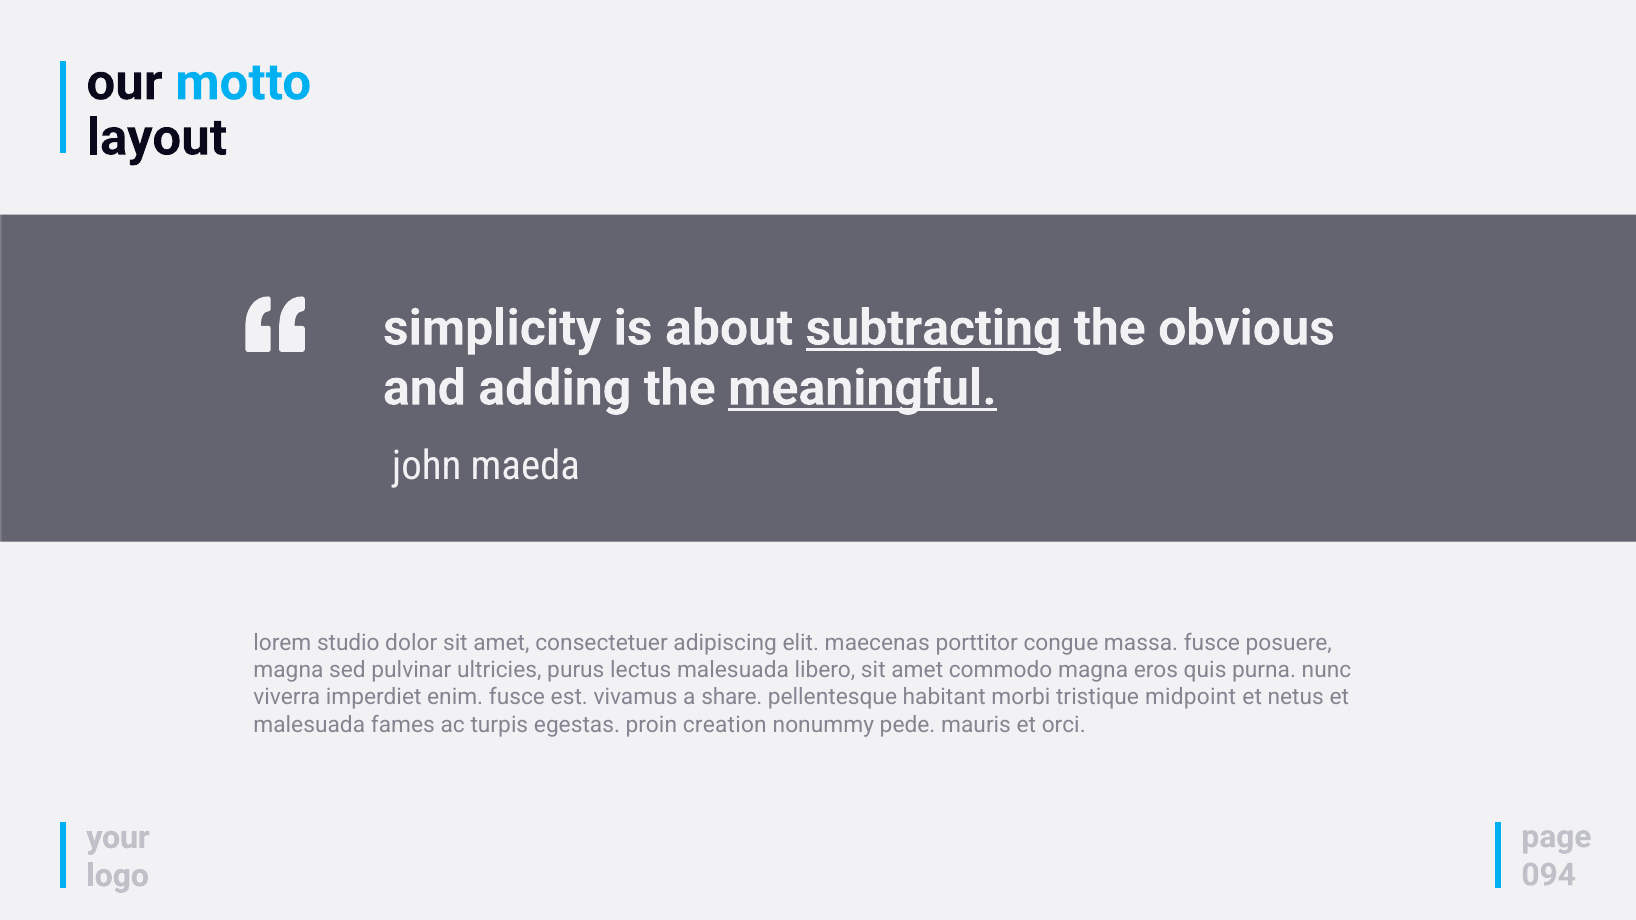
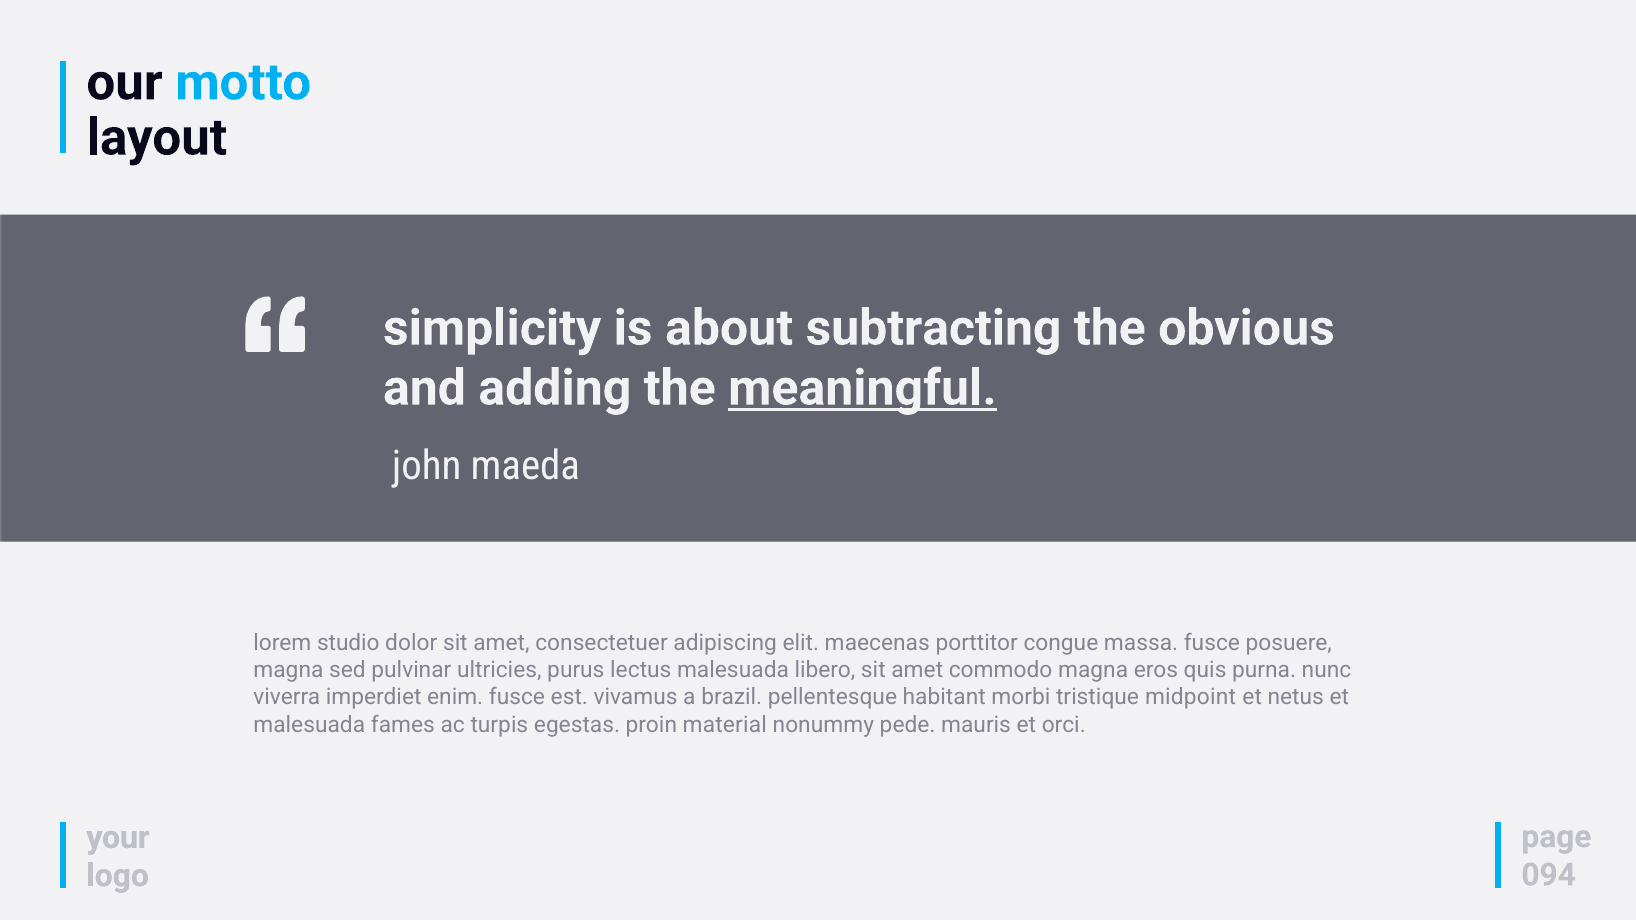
subtracting underline: present -> none (934, 328)
share: share -> brazil (732, 698)
creation: creation -> material (725, 725)
